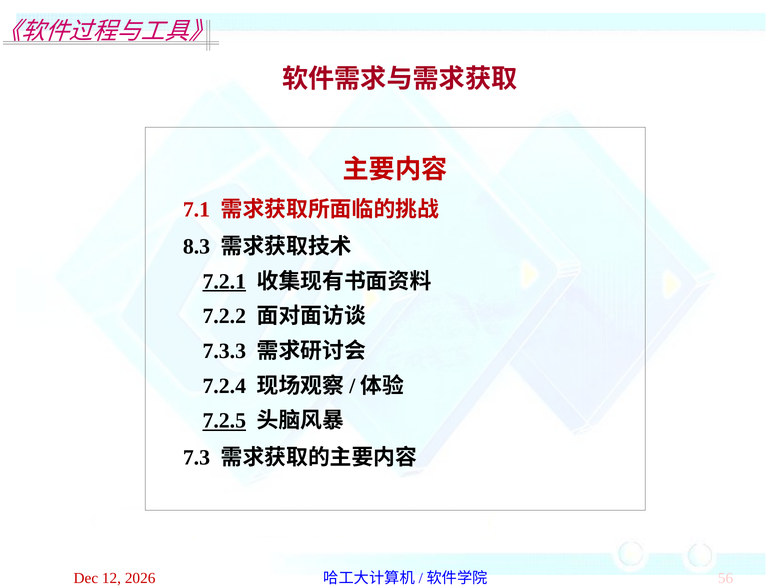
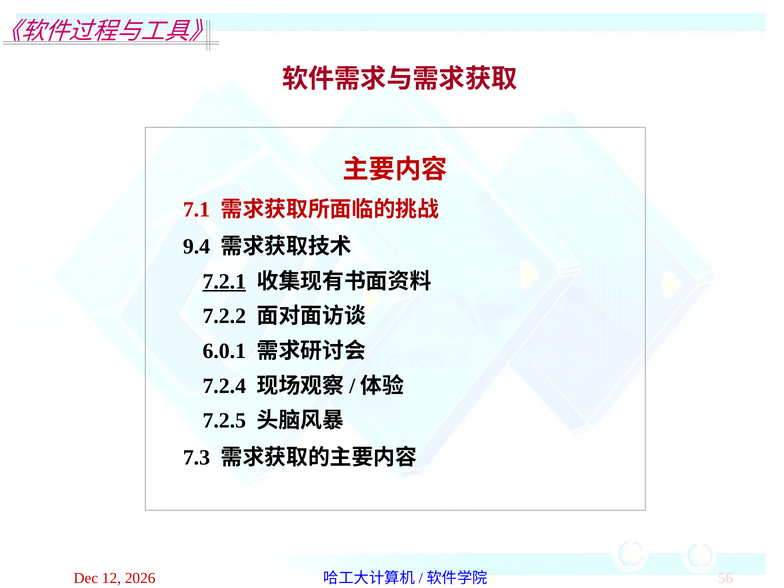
8.3: 8.3 -> 9.4 (197, 247)
7.3.3: 7.3.3 -> 6.0.1 (224, 351)
7.2.5 underline: present -> none (224, 421)
